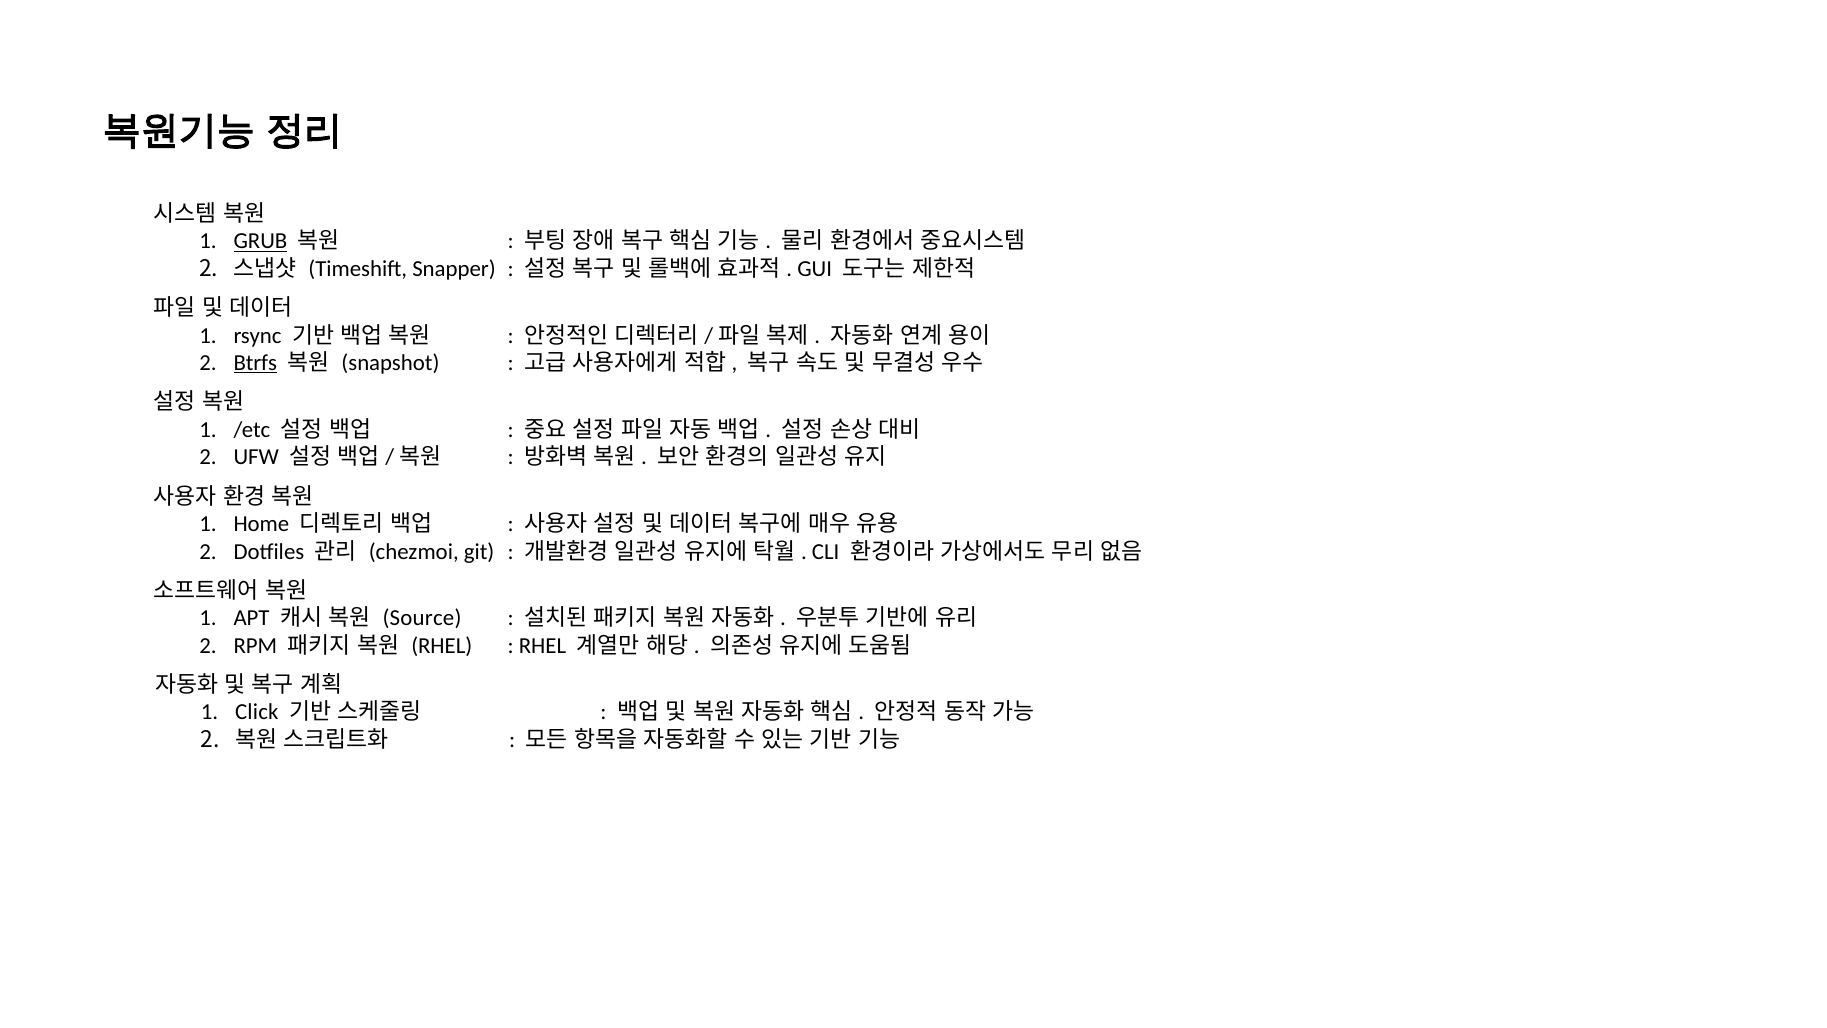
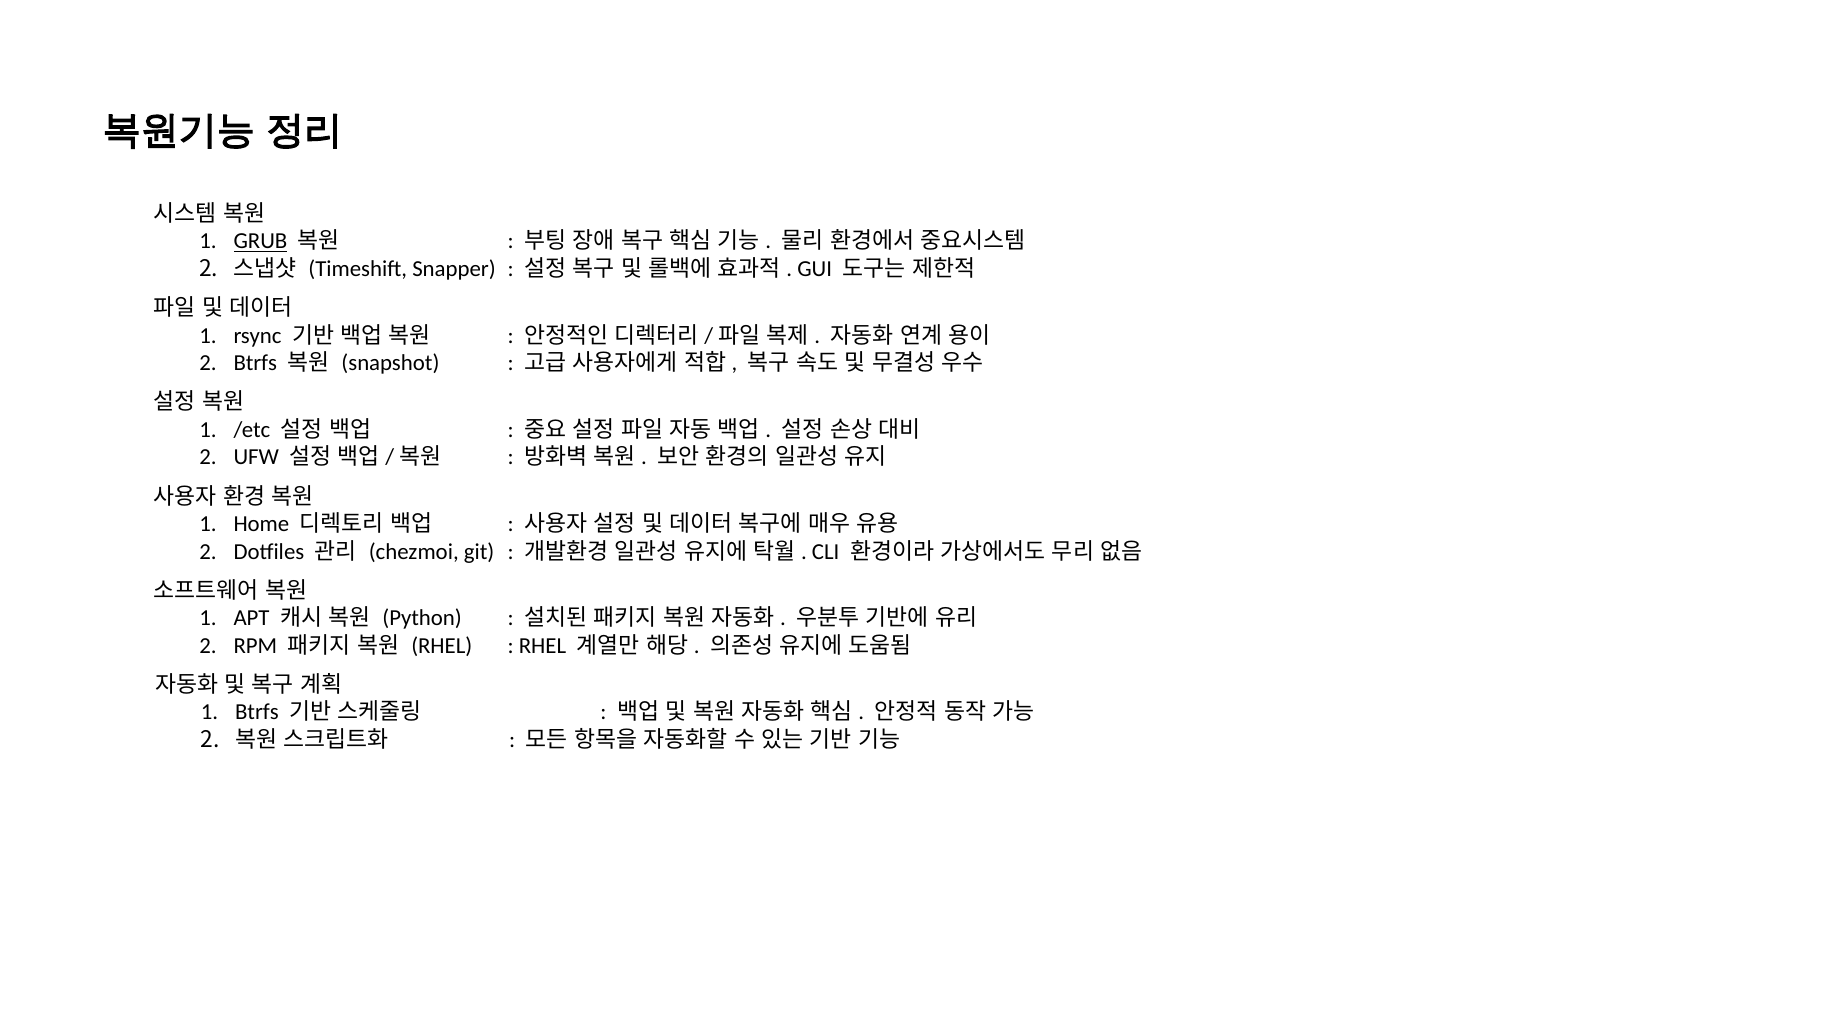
Btrfs underline: present -> none (255, 363)
Source: Source -> Python (422, 618)
Click: Click -> Btrfs (257, 712)
